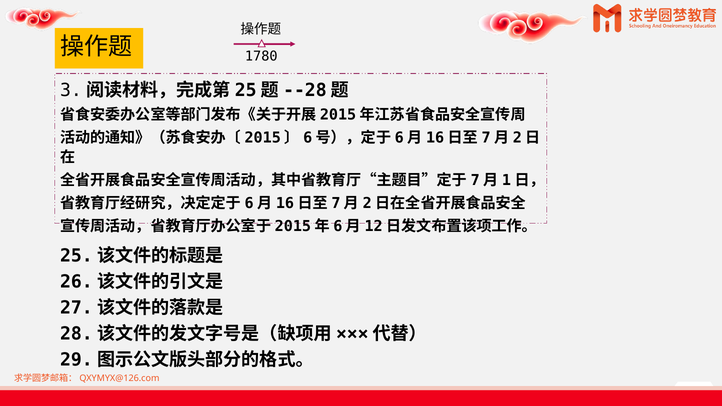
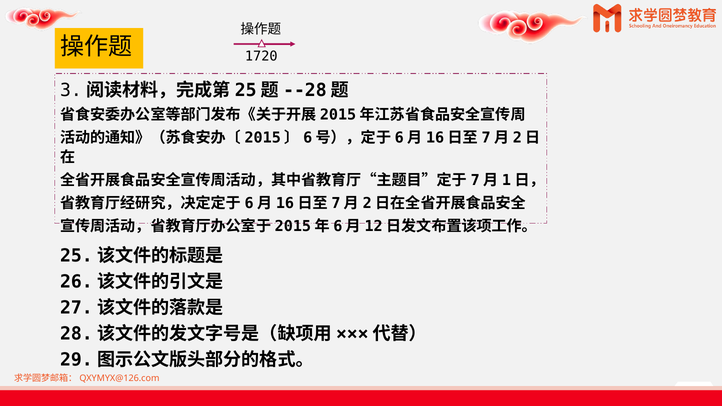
1780: 1780 -> 1720 (261, 56)
